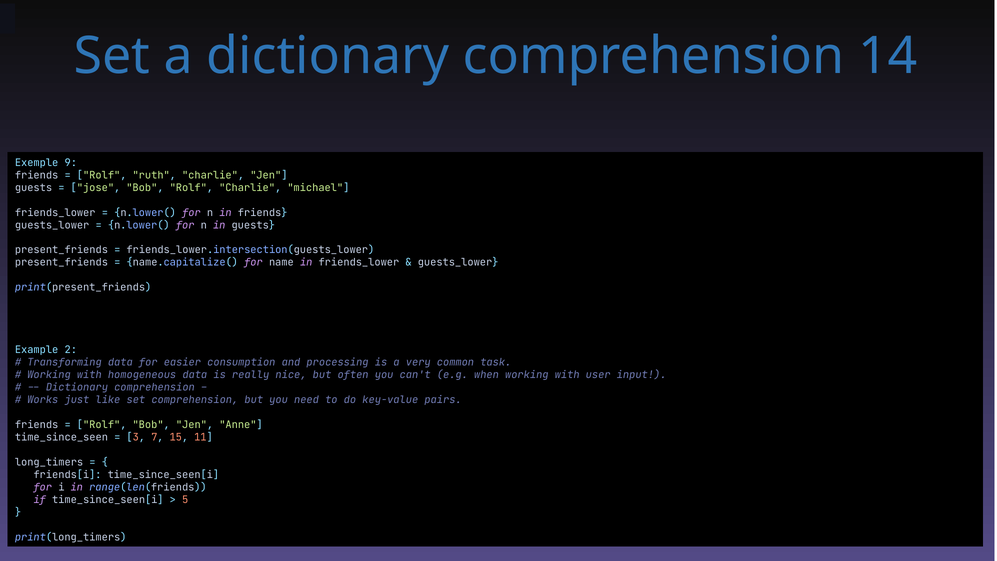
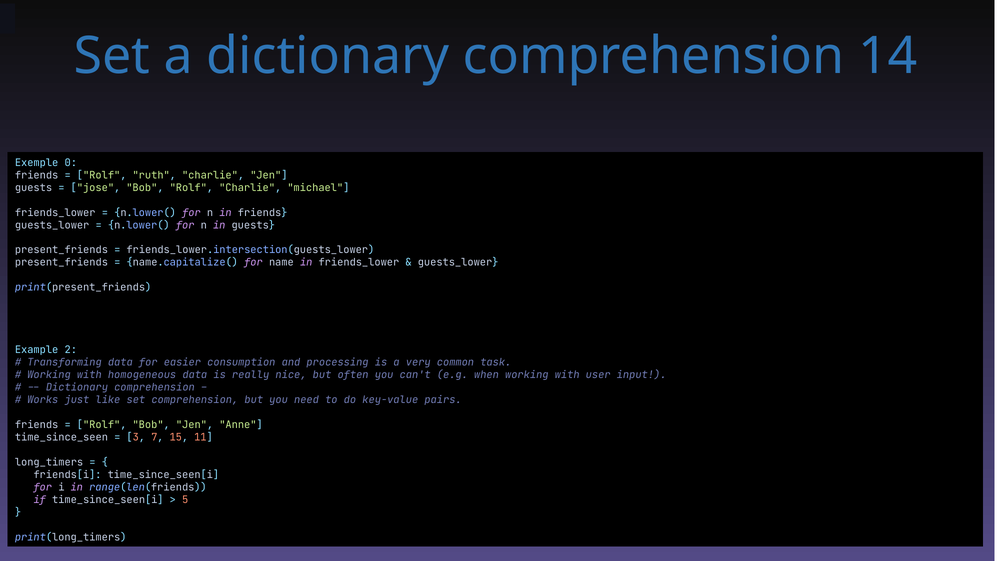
9: 9 -> 0 (71, 163)
